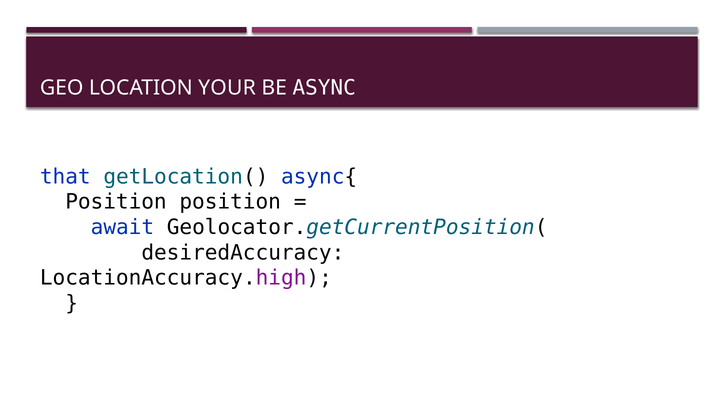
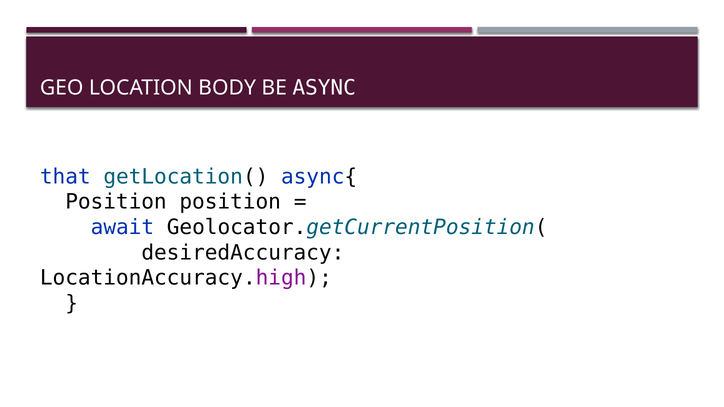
YOUR: YOUR -> BODY (227, 88)
